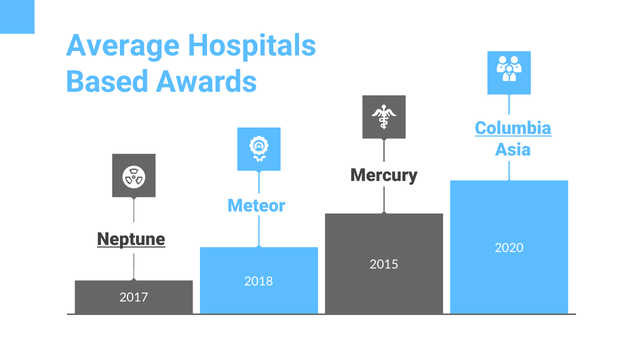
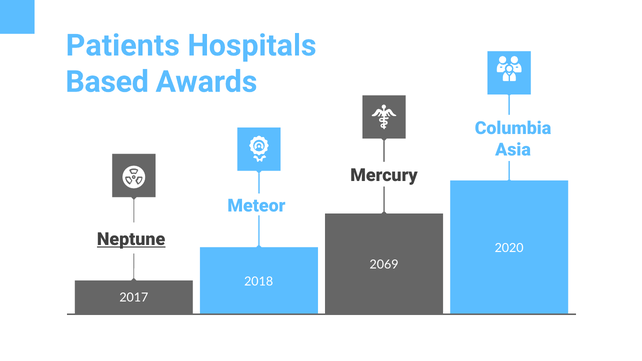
Average: Average -> Patients (123, 46)
Columbia underline: present -> none (513, 128)
2015: 2015 -> 2069 (384, 265)
